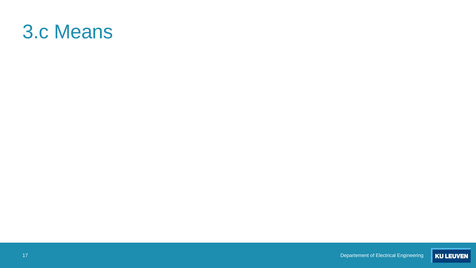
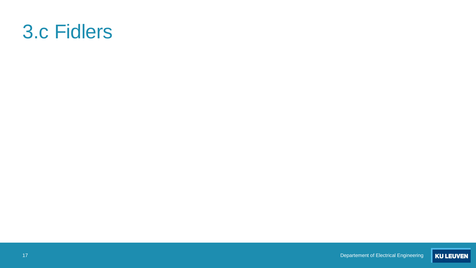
Means: Means -> Fidlers (84, 32)
